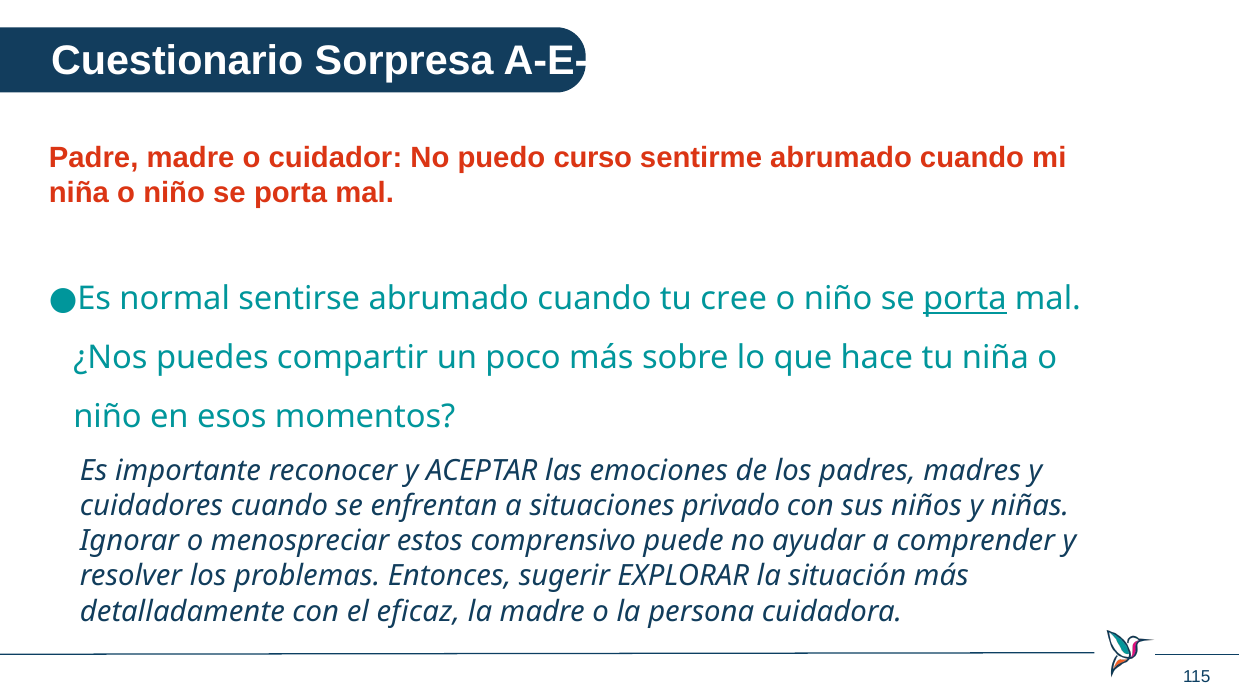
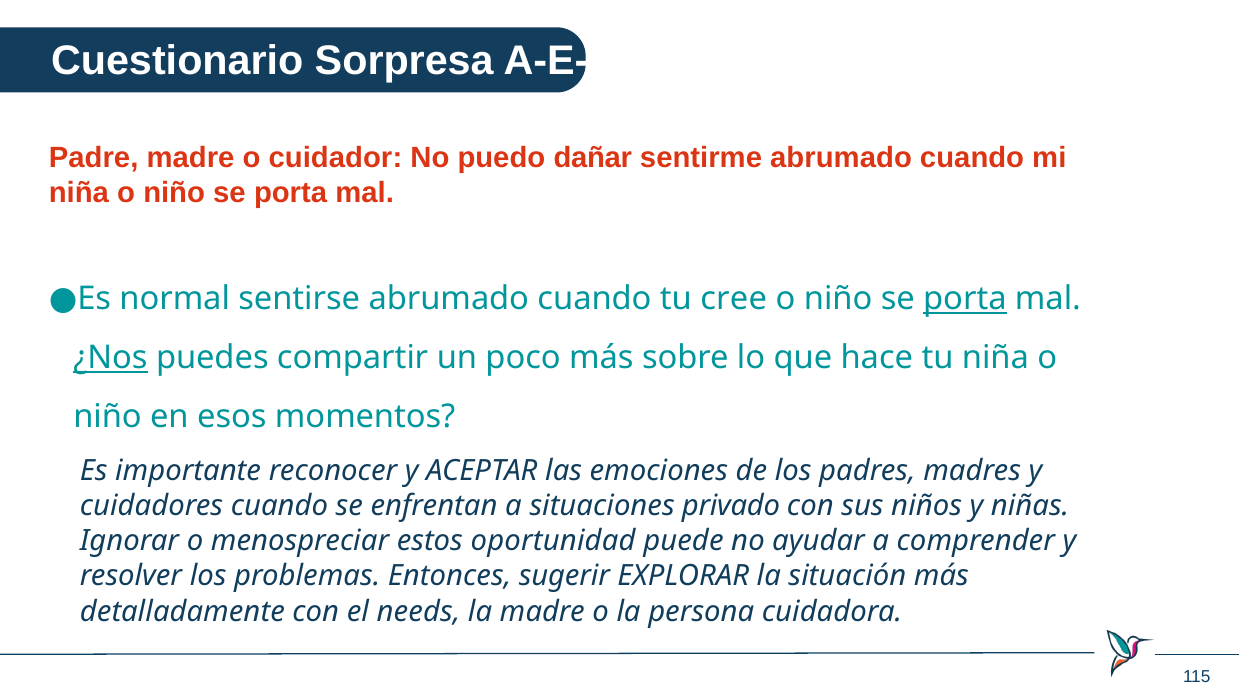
curso: curso -> dañar (593, 157)
¿Nos underline: none -> present (110, 358)
comprensivo: comprensivo -> oportunidad (553, 541)
eficaz: eficaz -> needs (418, 611)
